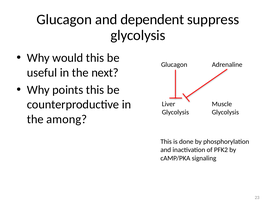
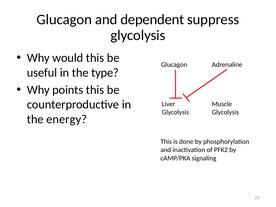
next: next -> type (105, 73)
among: among -> energy (67, 119)
